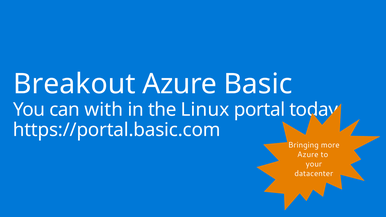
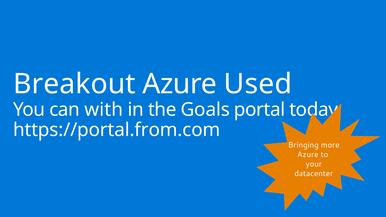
Basic: Basic -> Used (258, 84)
Linux: Linux -> Goals (205, 110)
https://portal.basic.com: https://portal.basic.com -> https://portal.from.com (117, 130)
